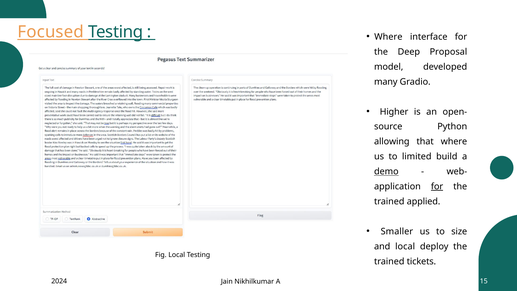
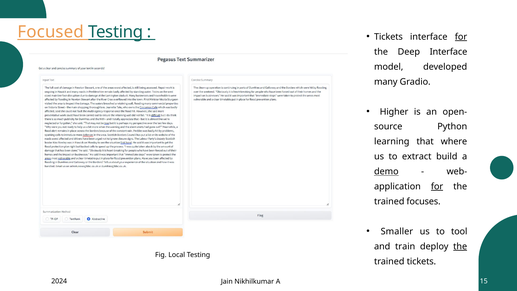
Where: Where -> Tickets (388, 37)
for underline: none -> present (461, 37)
Deep Proposal: Proposal -> Interface (448, 52)
allowing: allowing -> learning (392, 142)
limited: limited -> extract (417, 157)
applied: applied -> focuses (424, 201)
size: size -> tool (459, 231)
and local: local -> train (405, 246)
the underline: none -> present (460, 246)
